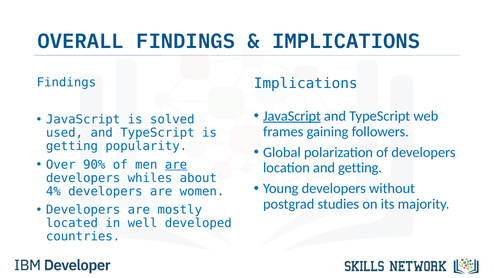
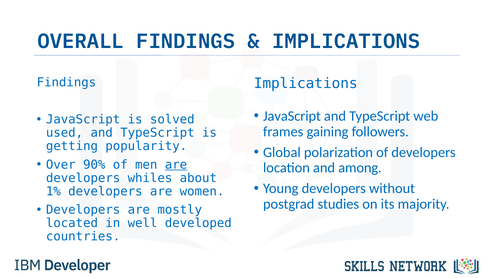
JavaScript underline: present -> none (292, 116)
and getting: getting -> among (360, 168)
4%: 4% -> 1% (53, 191)
